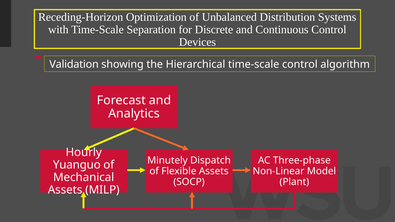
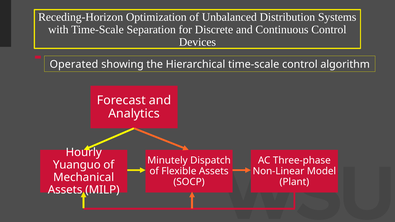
Validation: Validation -> Operated (74, 64)
